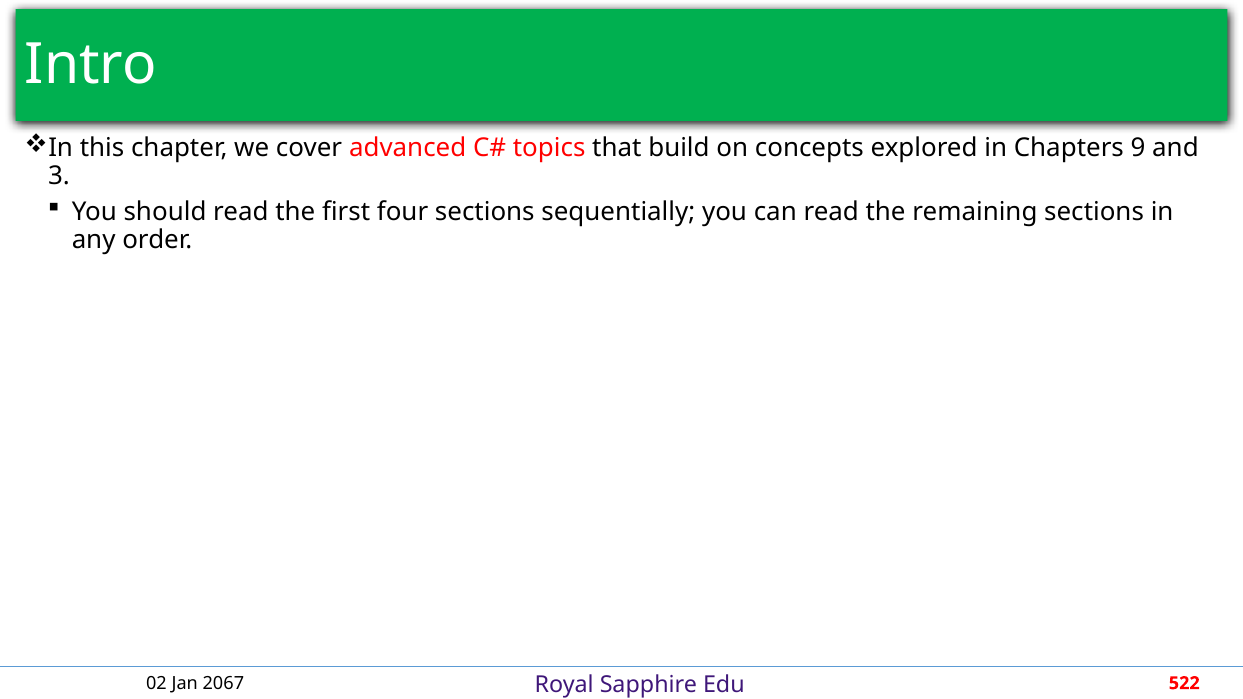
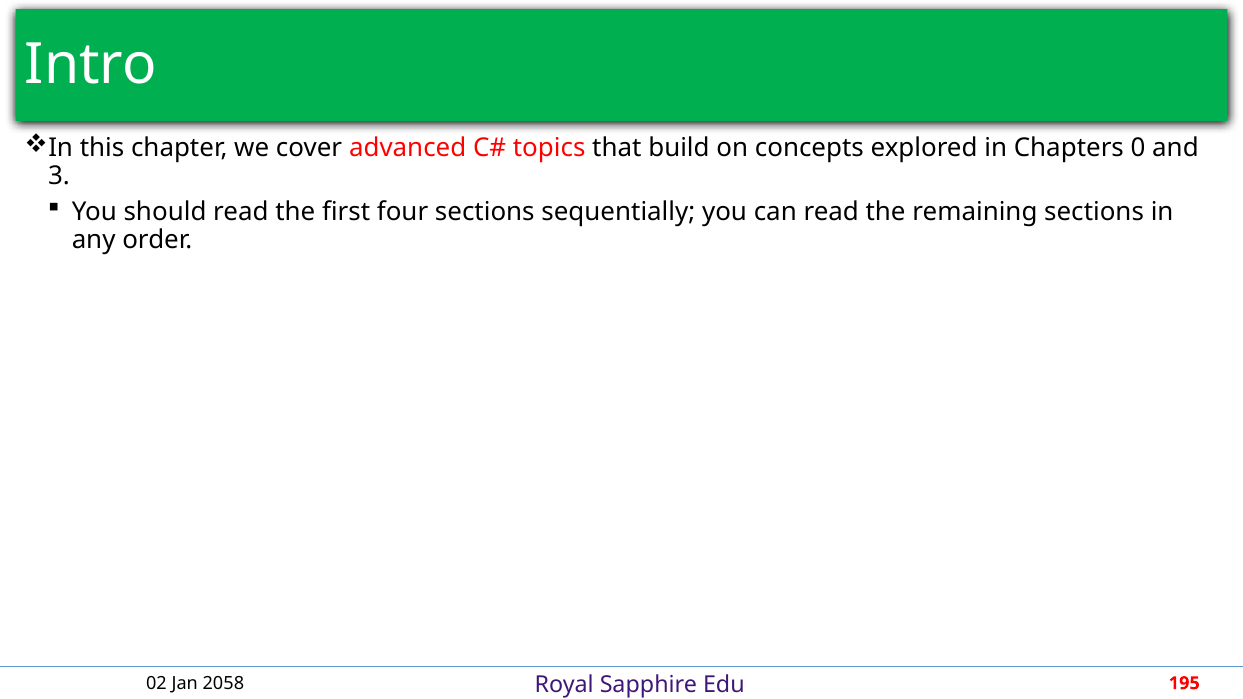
9: 9 -> 0 (1138, 148)
2067: 2067 -> 2058 (223, 683)
522: 522 -> 195 (1184, 683)
